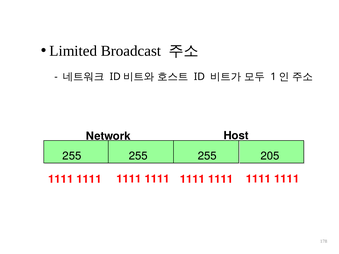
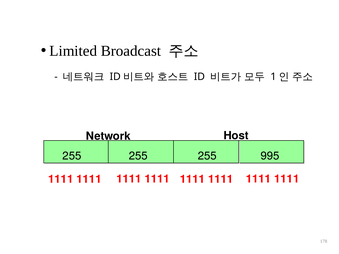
205: 205 -> 995 (270, 156)
